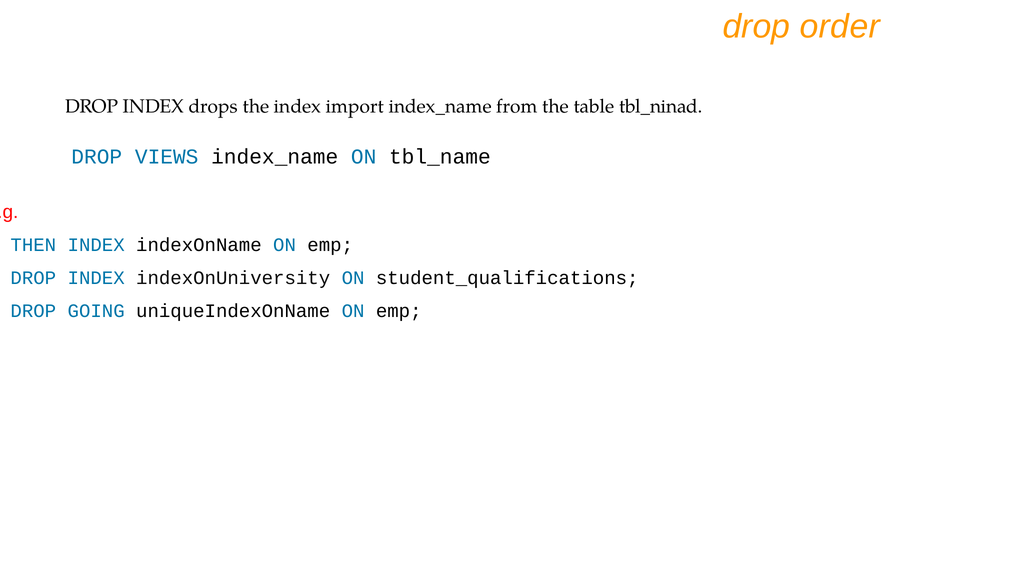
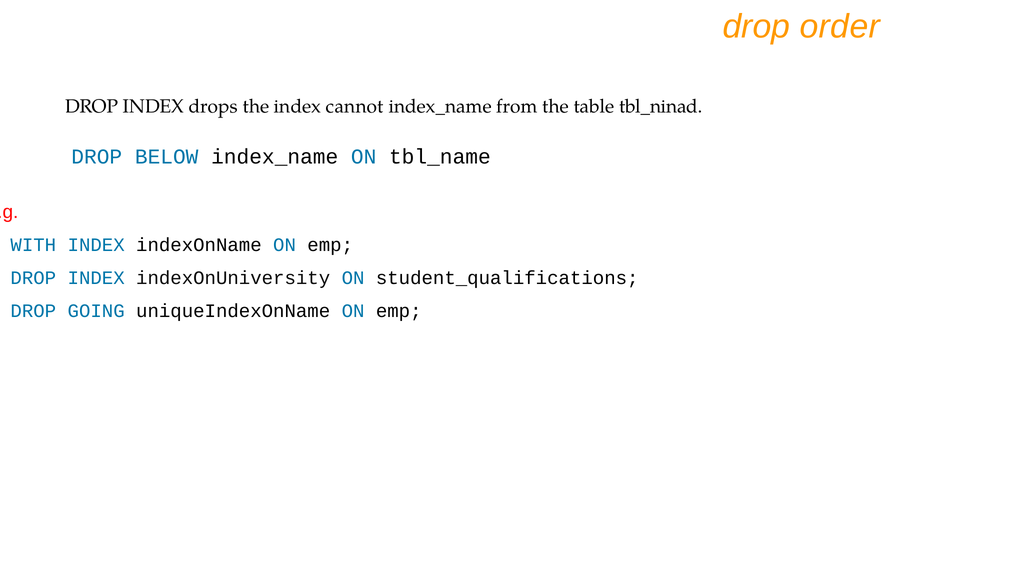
import: import -> cannot (355, 106)
VIEWS: VIEWS -> BELOW (167, 157)
THEN: THEN -> WITH (33, 245)
